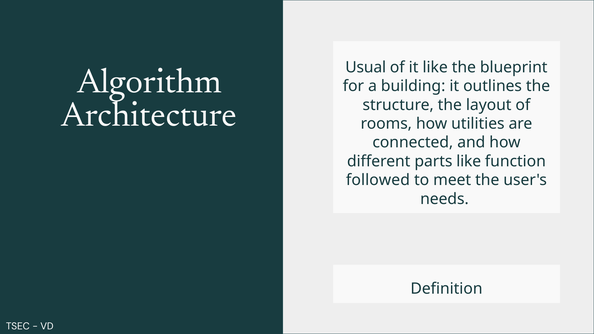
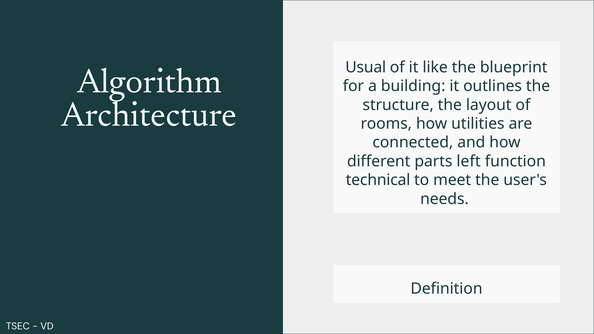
parts like: like -> left (469, 161)
followed: followed -> technical (378, 180)
